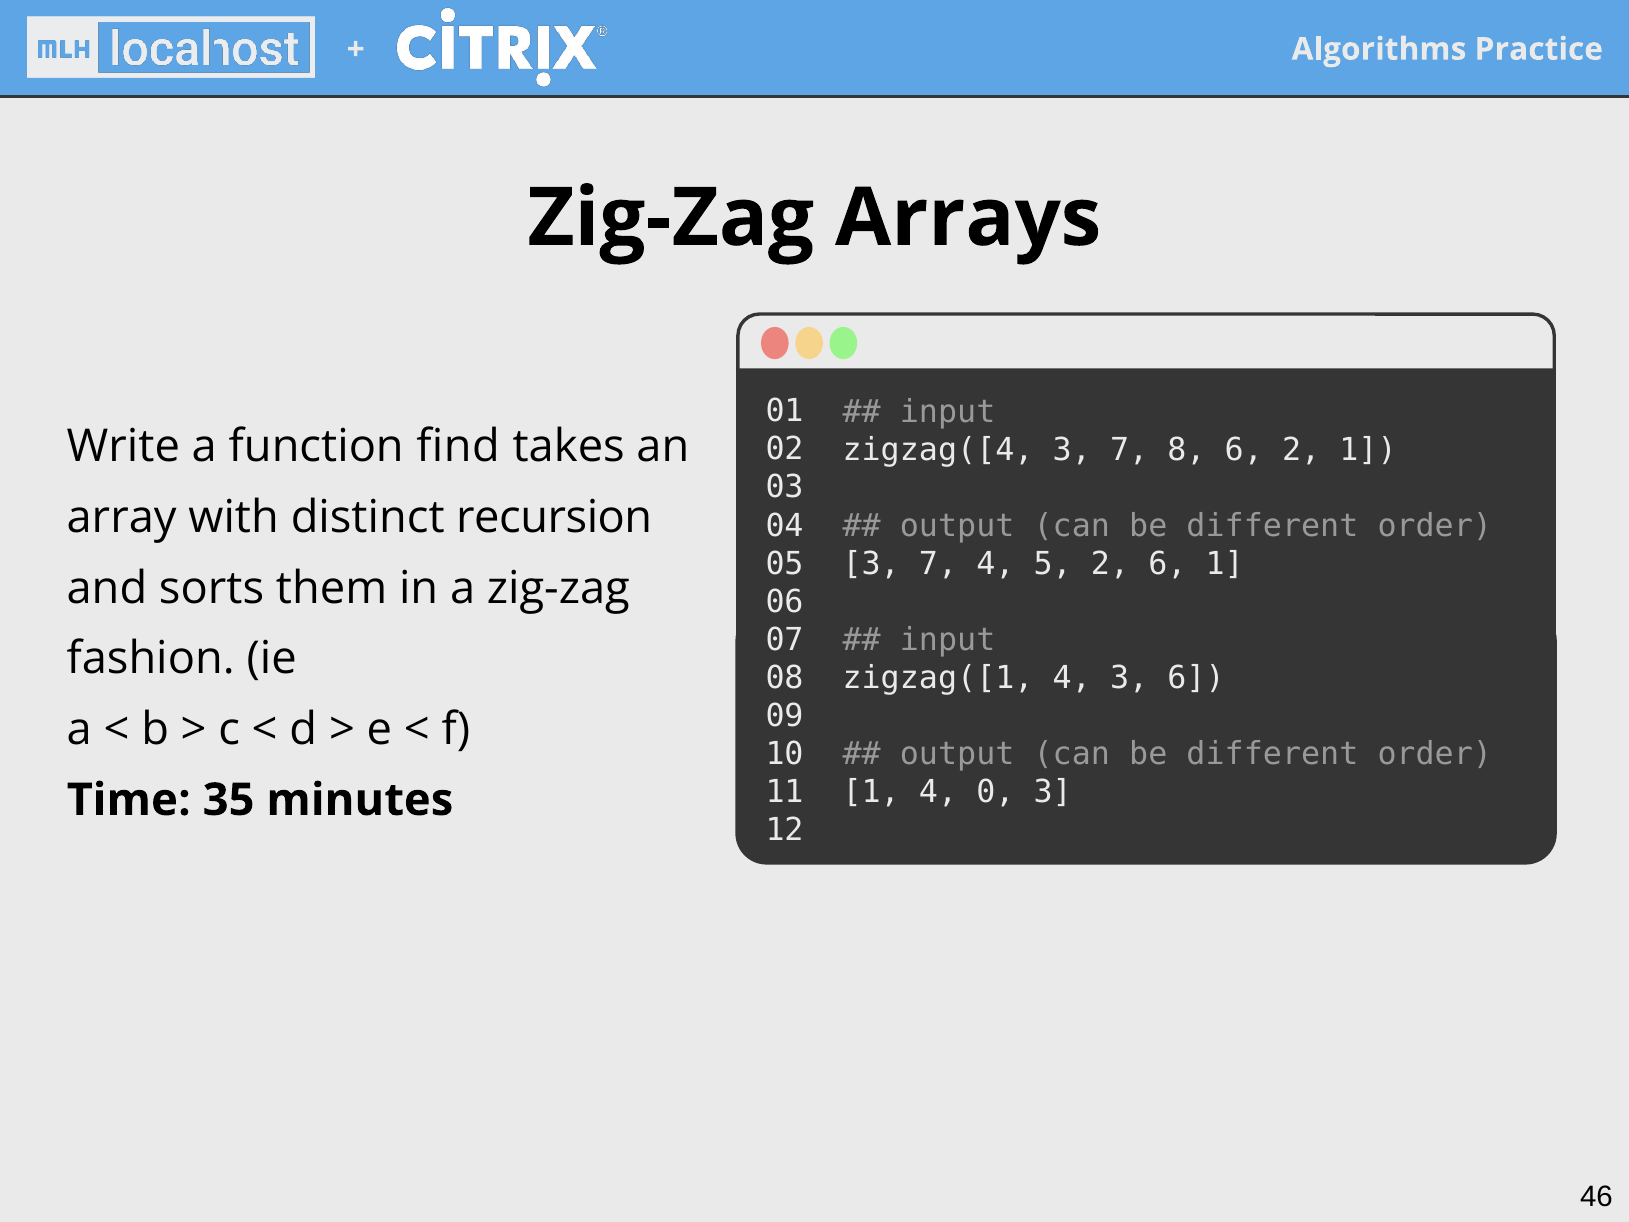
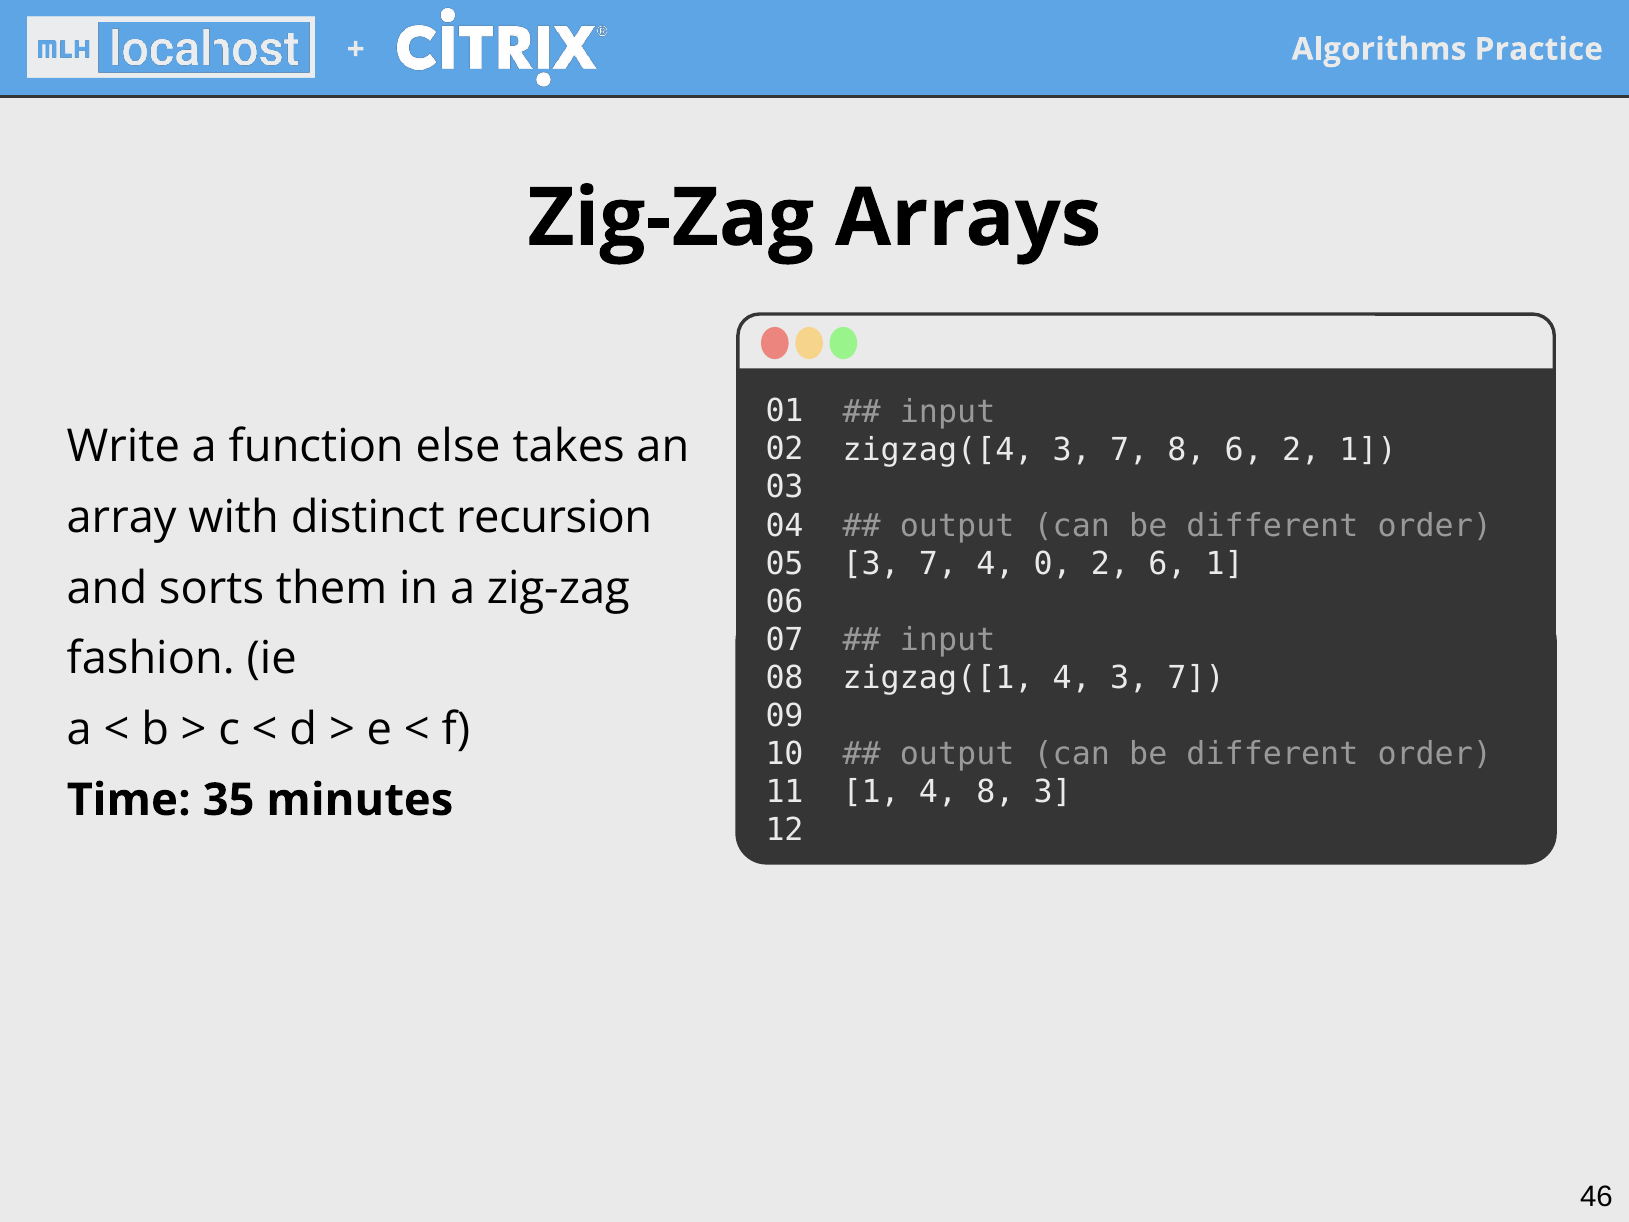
find: find -> else (458, 447)
7 4 5: 5 -> 0 (1053, 564)
4 3 6: 6 -> 7 (1196, 678)
0: 0 -> 8 (995, 792)
